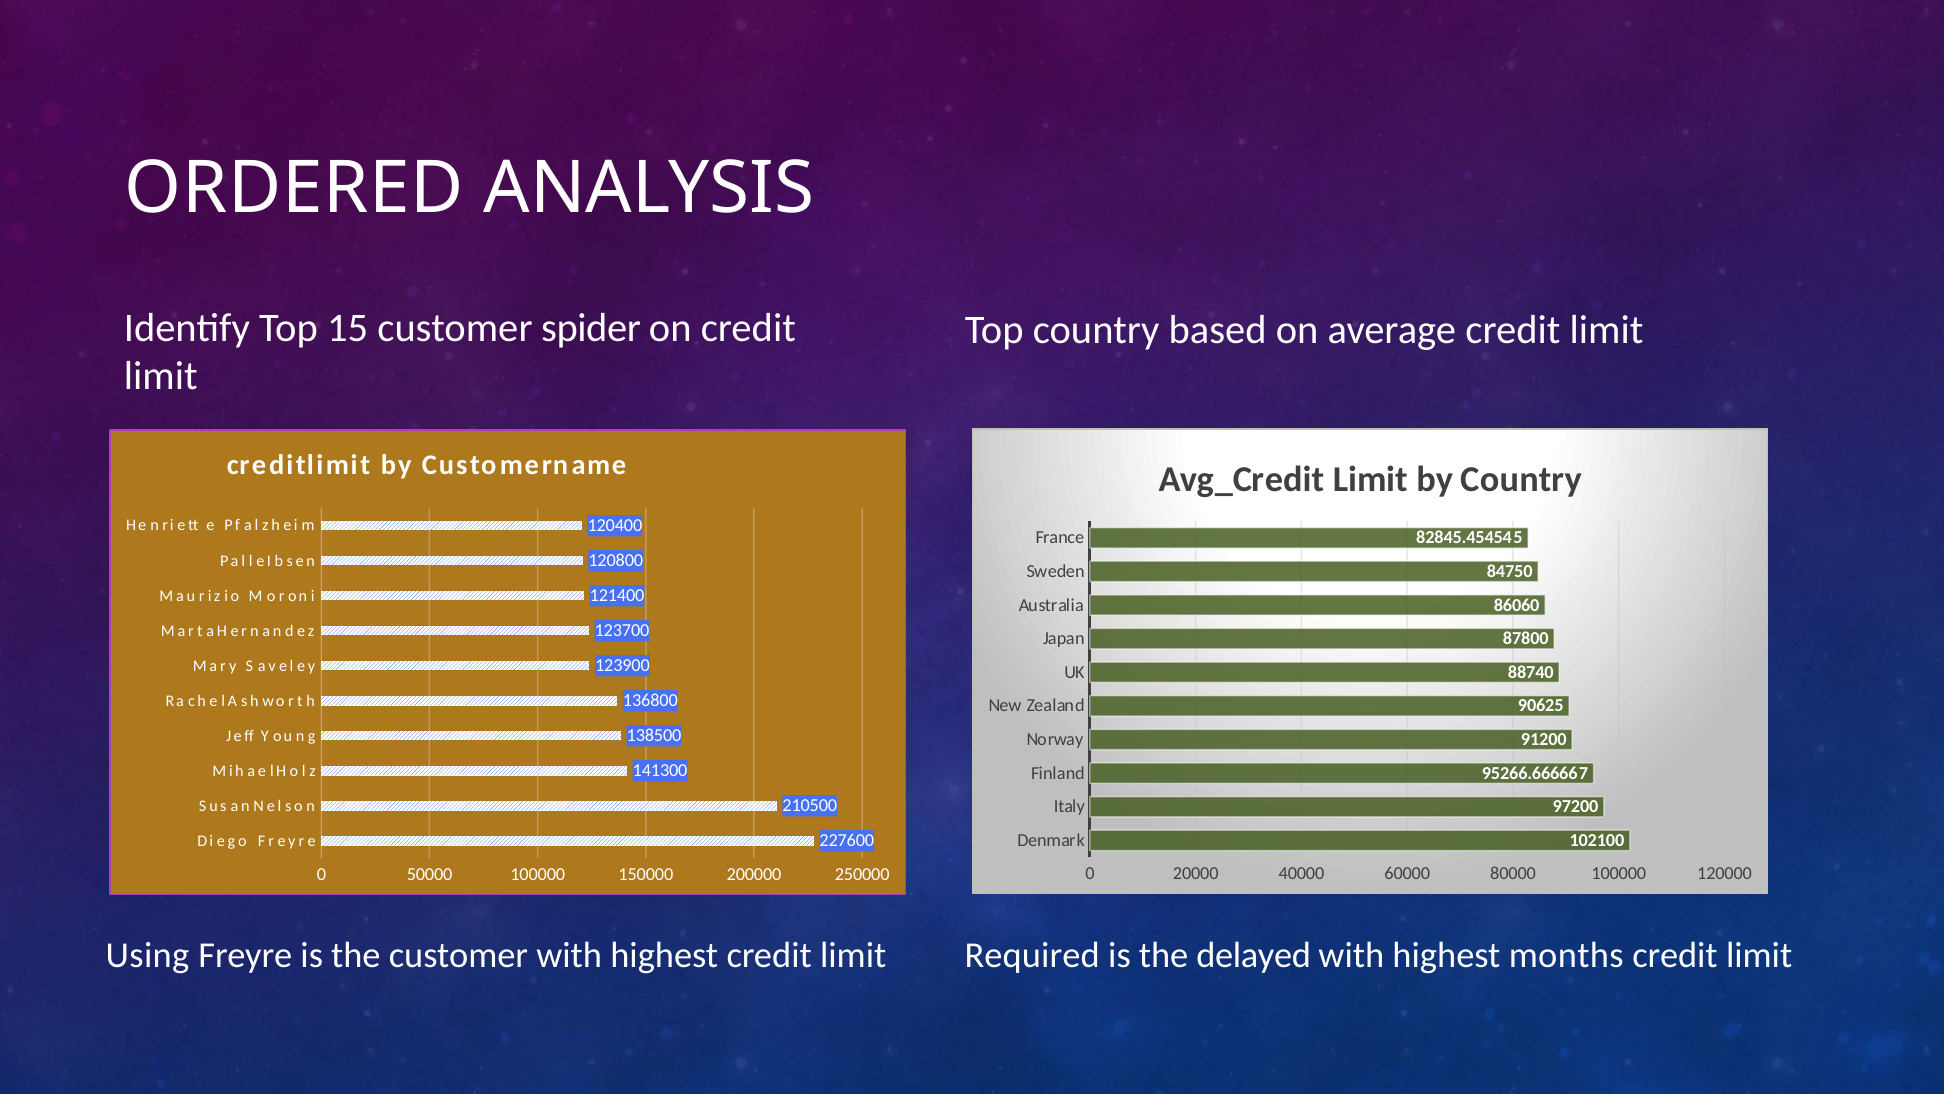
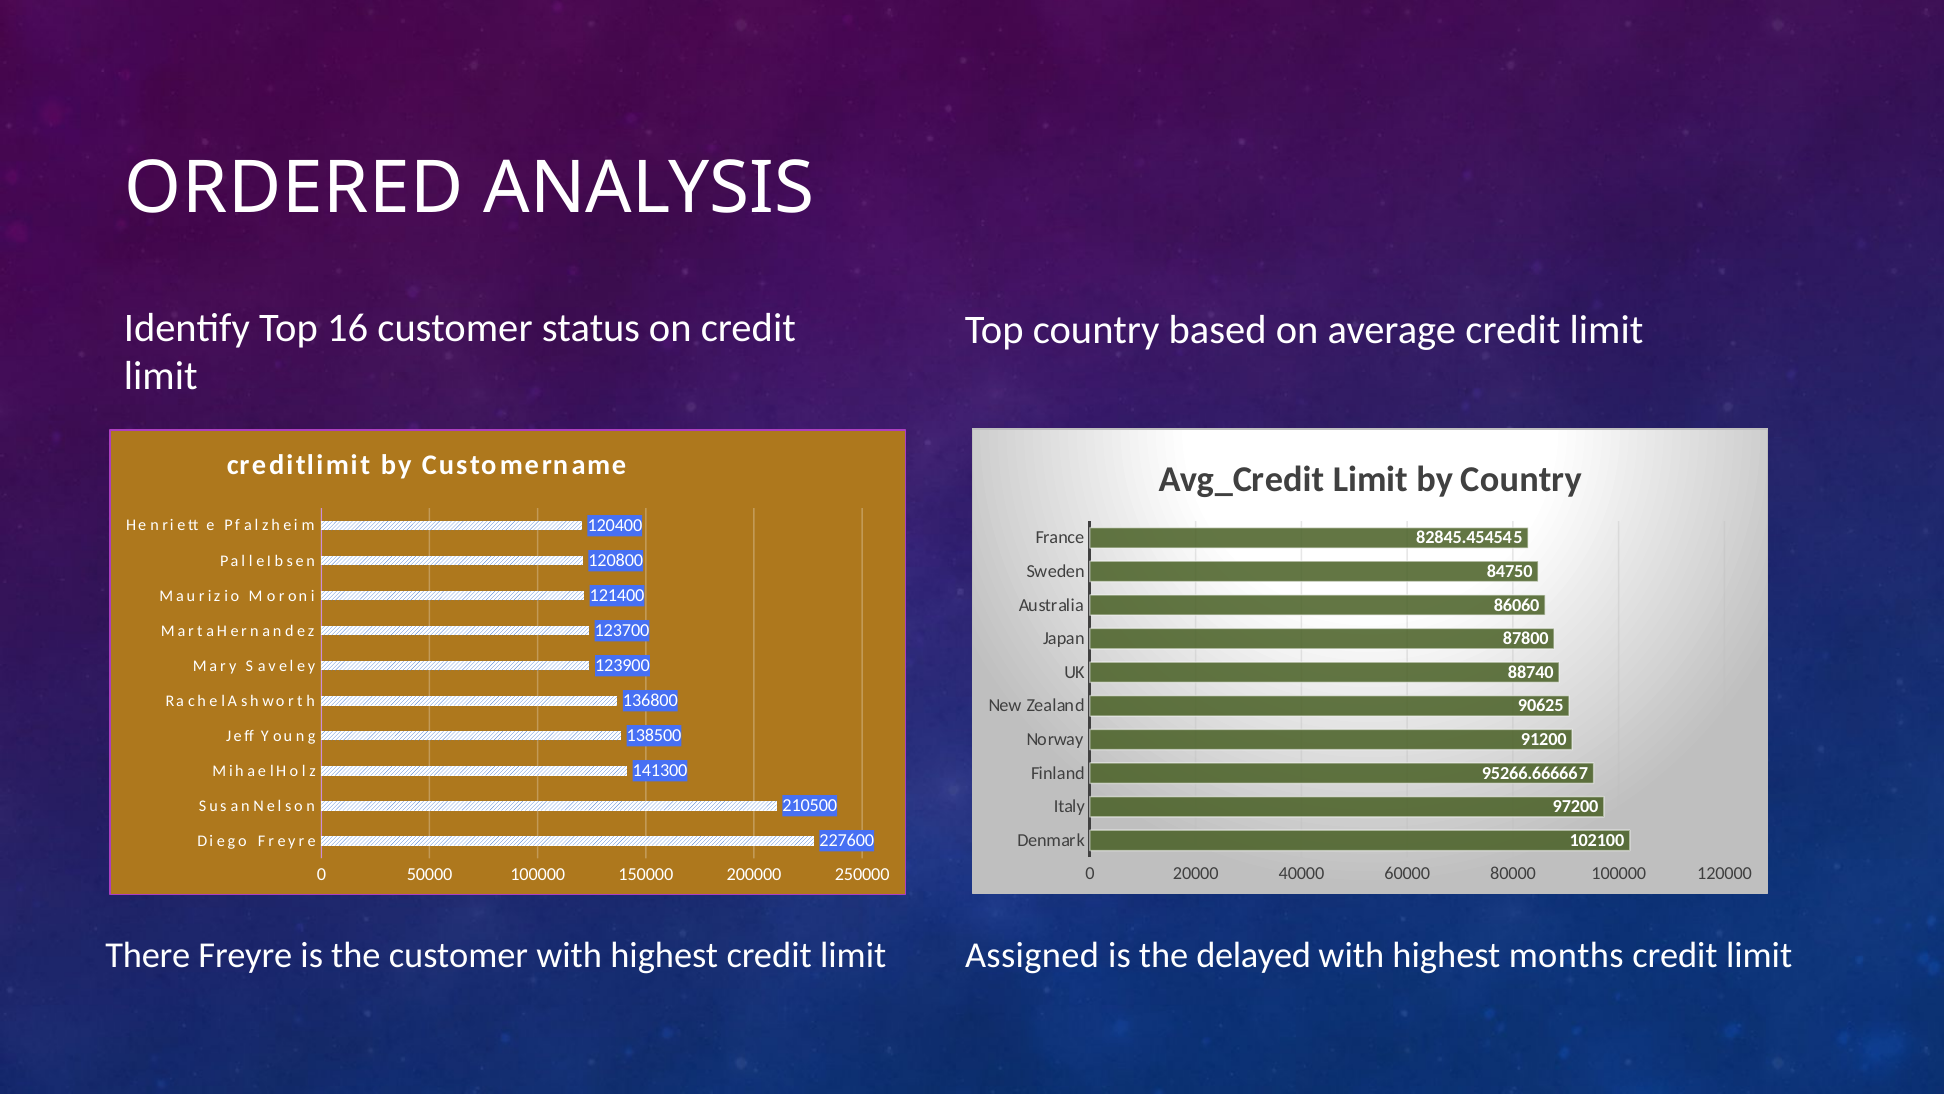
15: 15 -> 16 (348, 327)
spider: spider -> status (591, 327)
Using: Using -> There (148, 955)
Required: Required -> Assigned (1032, 955)
